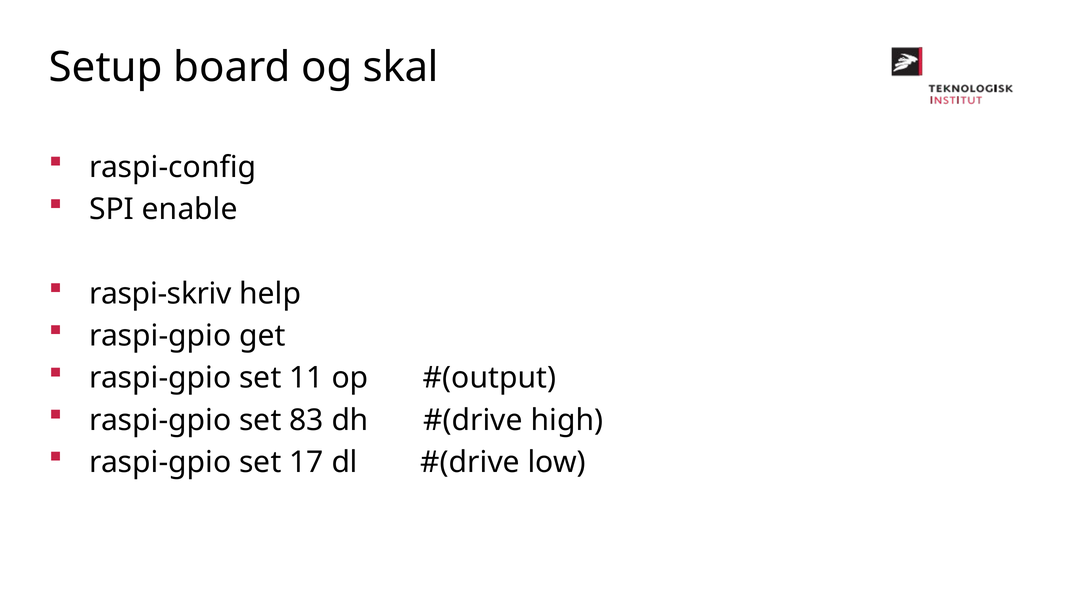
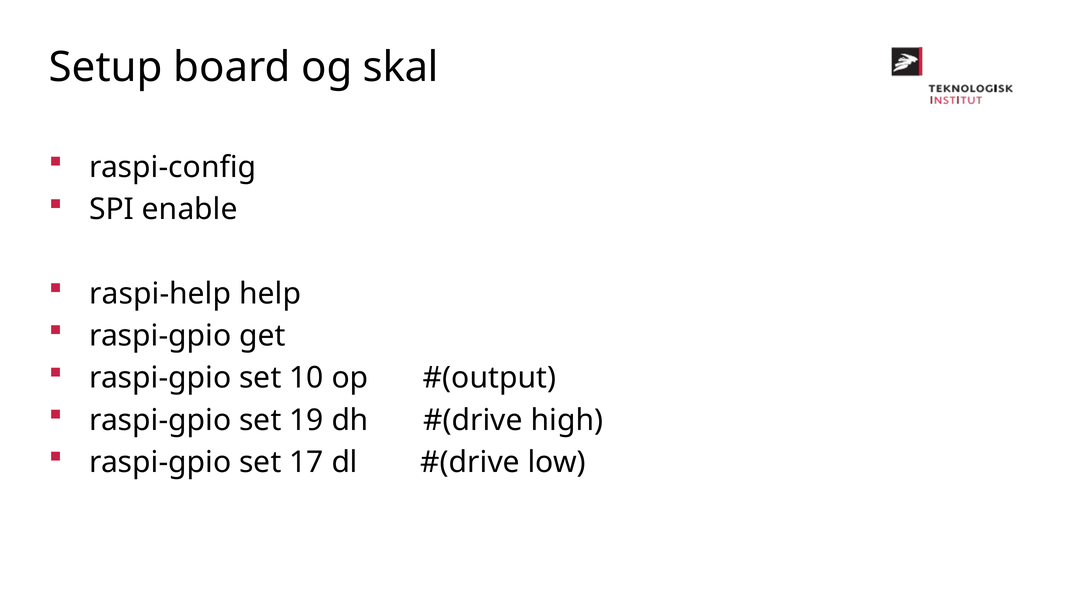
raspi-skriv: raspi-skriv -> raspi-help (160, 294)
11: 11 -> 10 (306, 378)
83: 83 -> 19 (306, 420)
